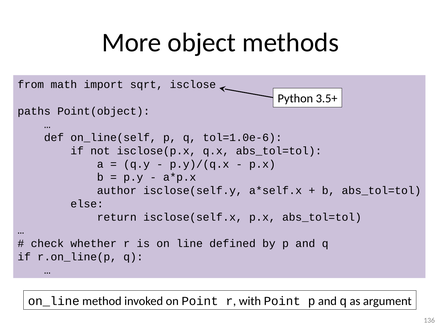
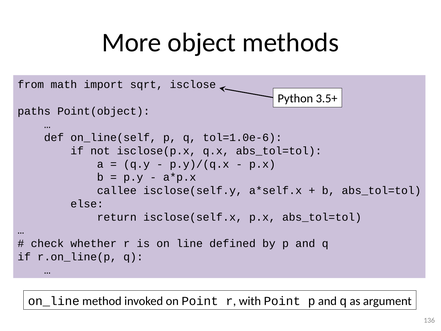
author: author -> callee (117, 190)
